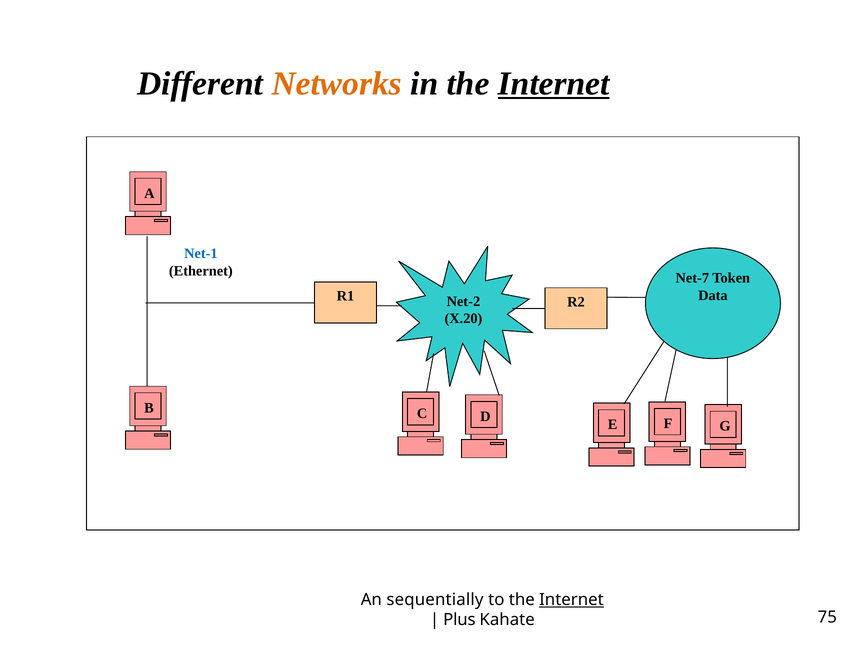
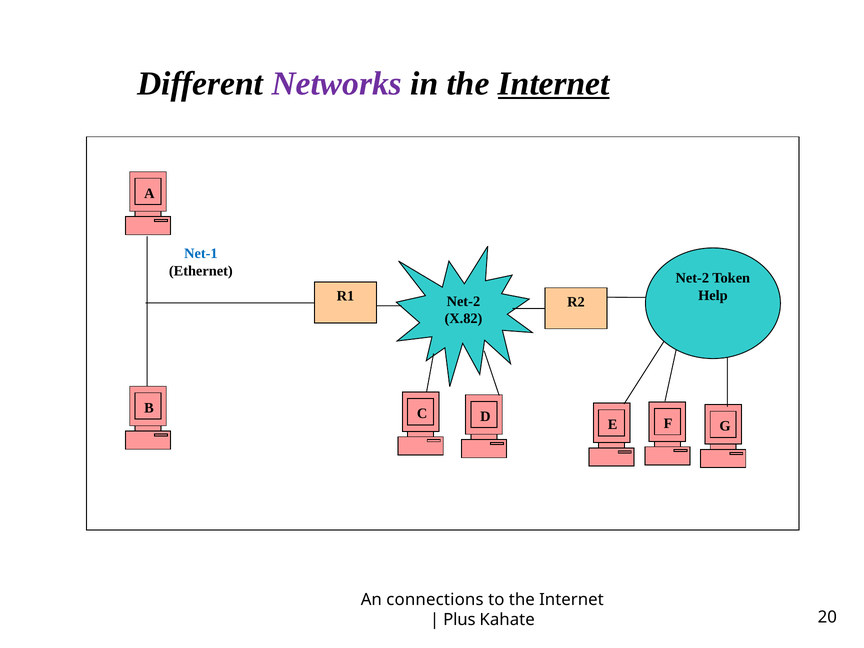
Networks colour: orange -> purple (337, 84)
Net-7: Net-7 -> Net-2 (692, 278)
Data: Data -> Help (713, 295)
X.20: X.20 -> X.82 (463, 319)
sequentially: sequentially -> connections (435, 600)
Internet underline: present -> none (571, 600)
75: 75 -> 20 (827, 617)
